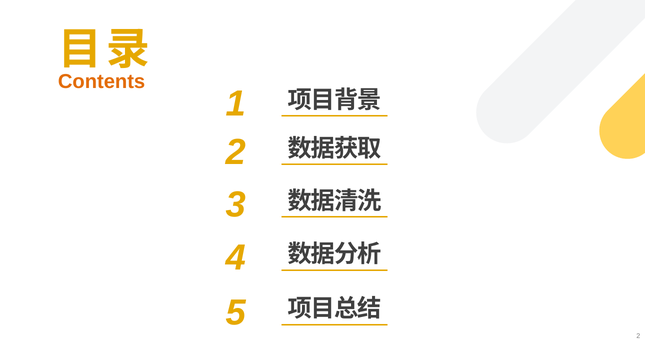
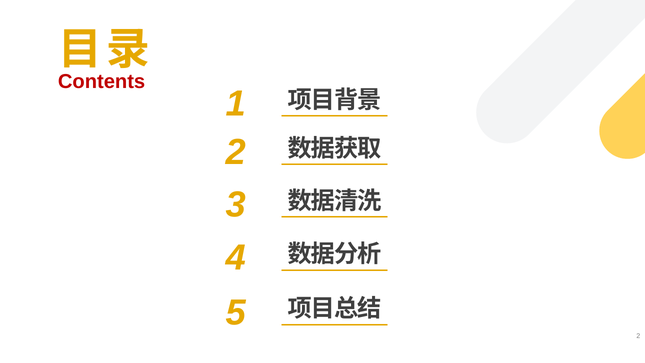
Contents colour: orange -> red (102, 81)
